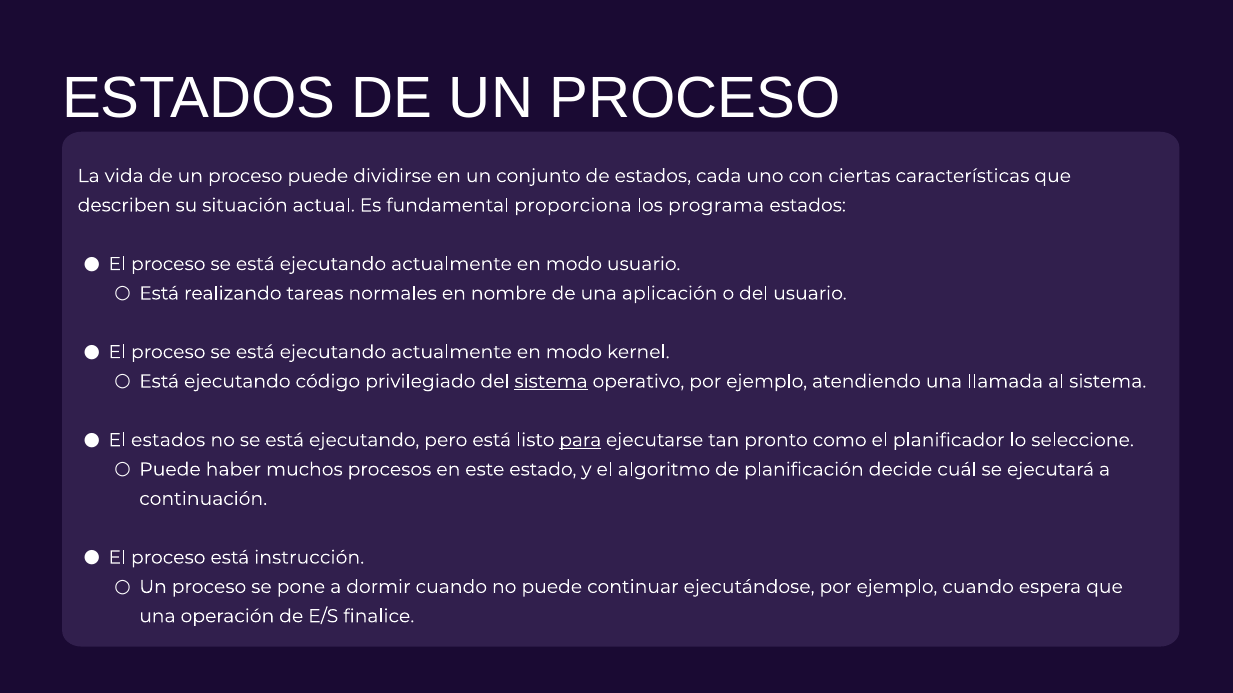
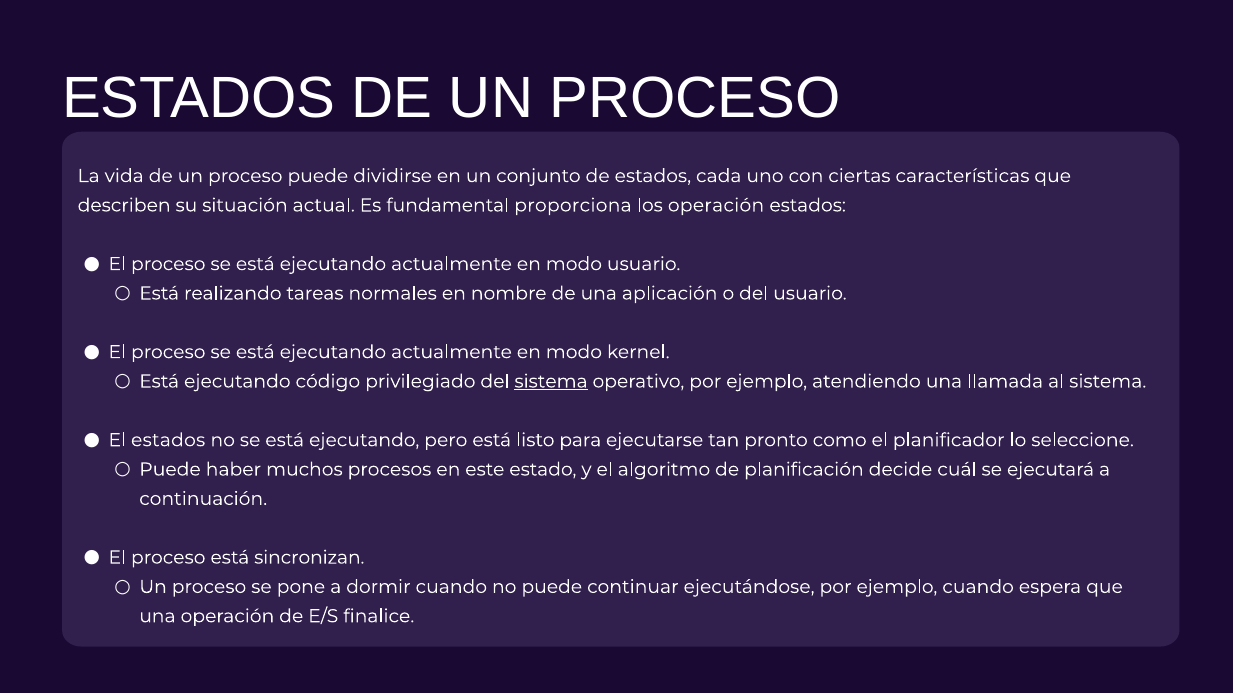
los programa: programa -> operación (716, 205)
para underline: present -> none (580, 440)
instrucción: instrucción -> sincronizan (309, 558)
